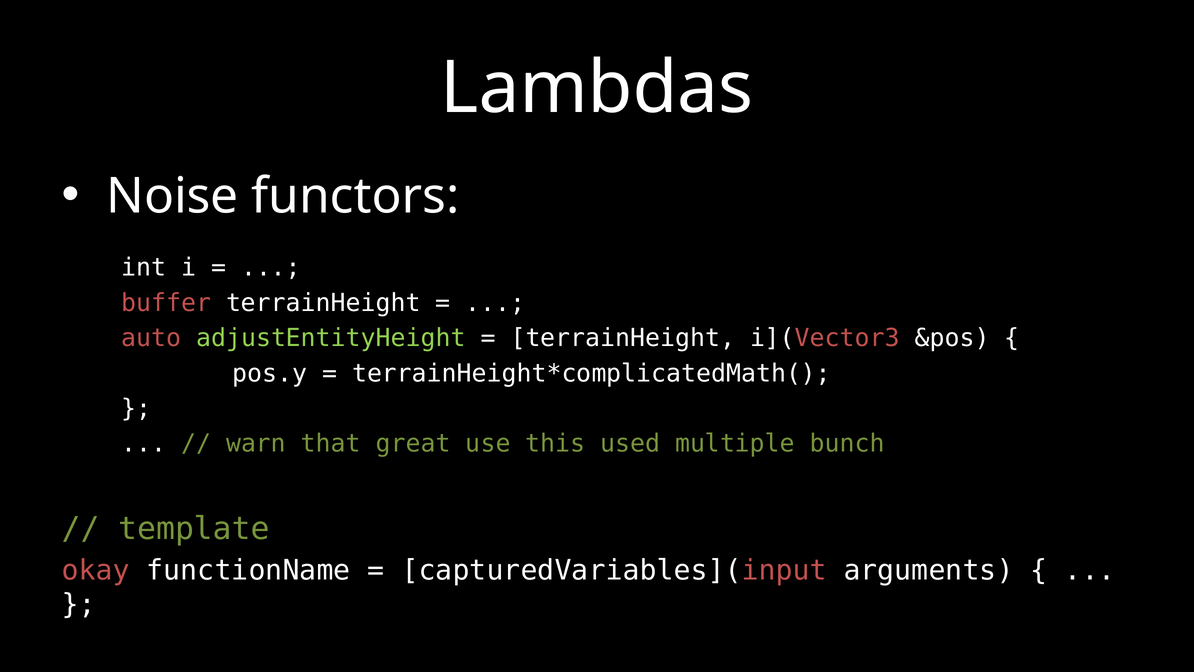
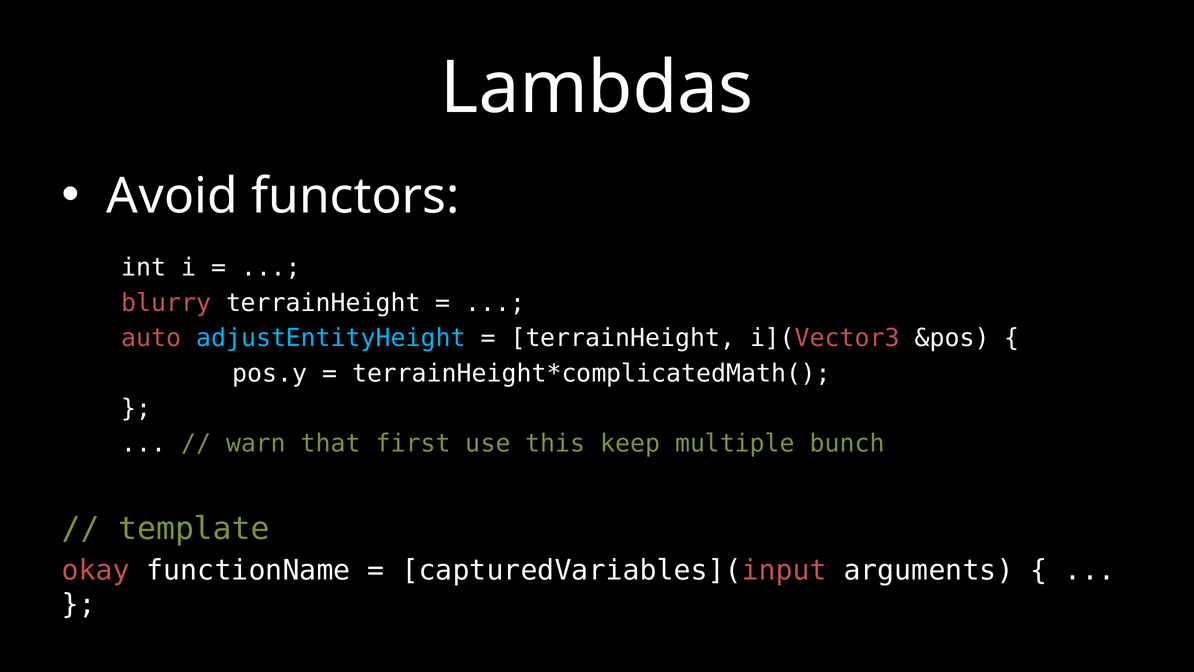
Noise: Noise -> Avoid (172, 196)
buffer: buffer -> blurry (166, 303)
adjustEntityHeight colour: light green -> light blue (331, 338)
great: great -> first (413, 443)
used: used -> keep (630, 443)
